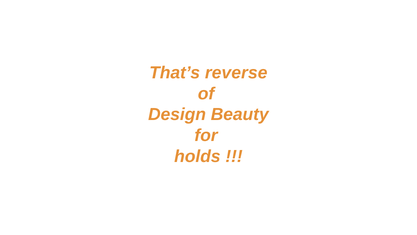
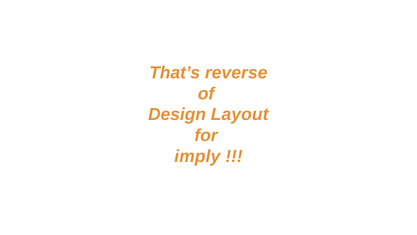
Beauty: Beauty -> Layout (240, 114)
holds: holds -> imply (197, 156)
